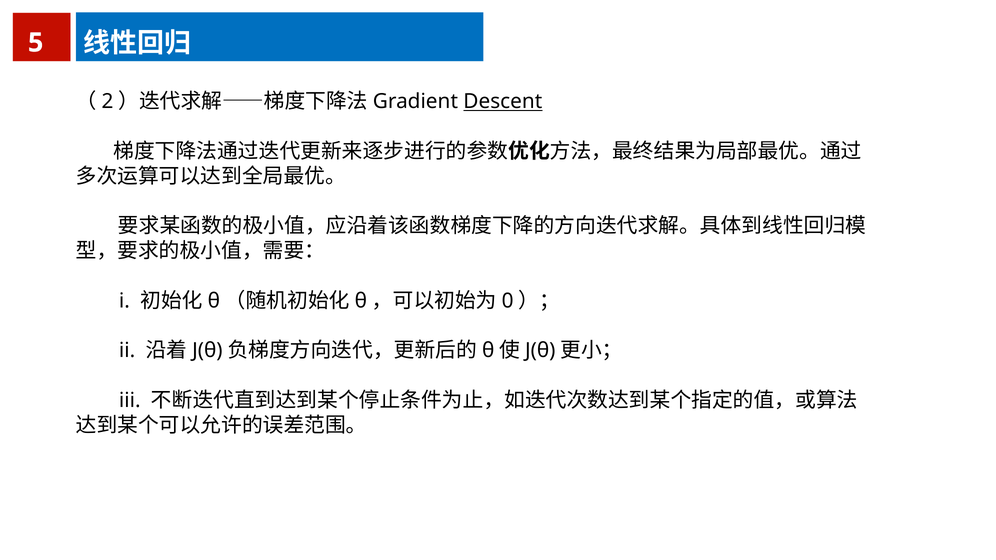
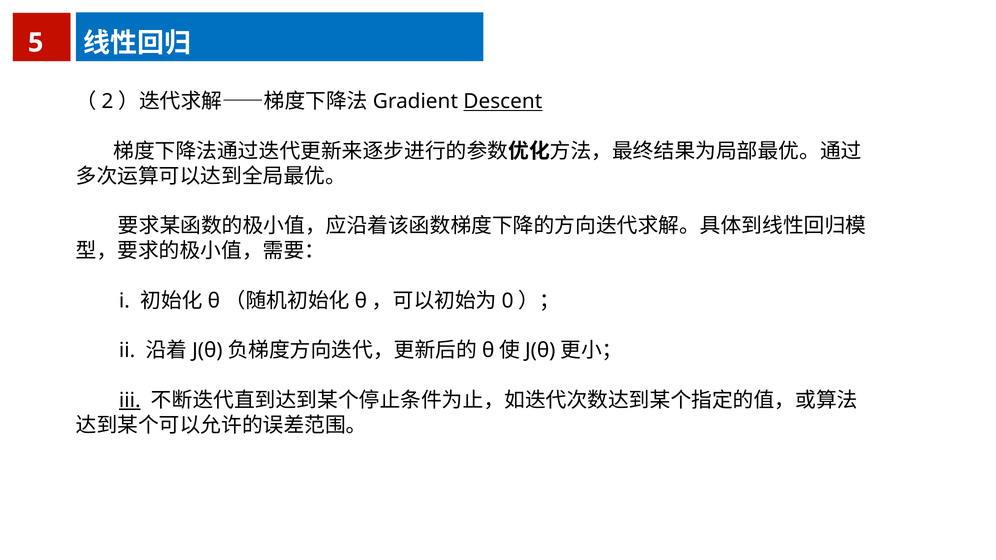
iii underline: none -> present (130, 400)
